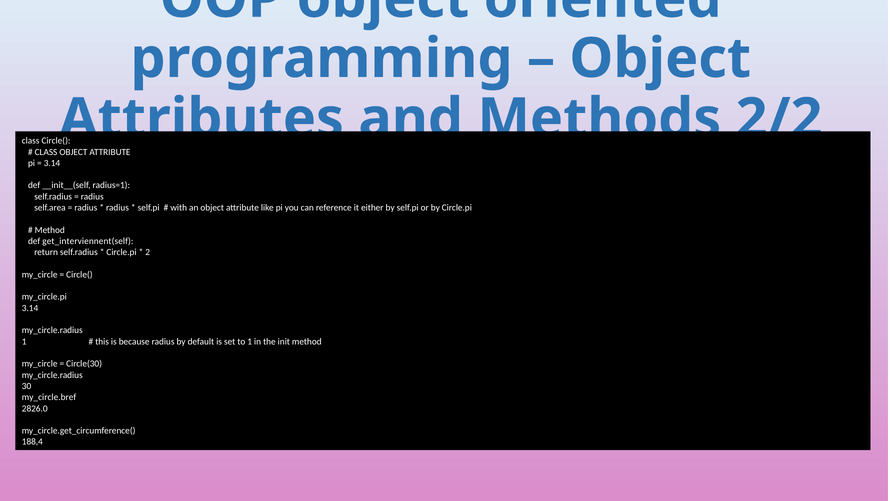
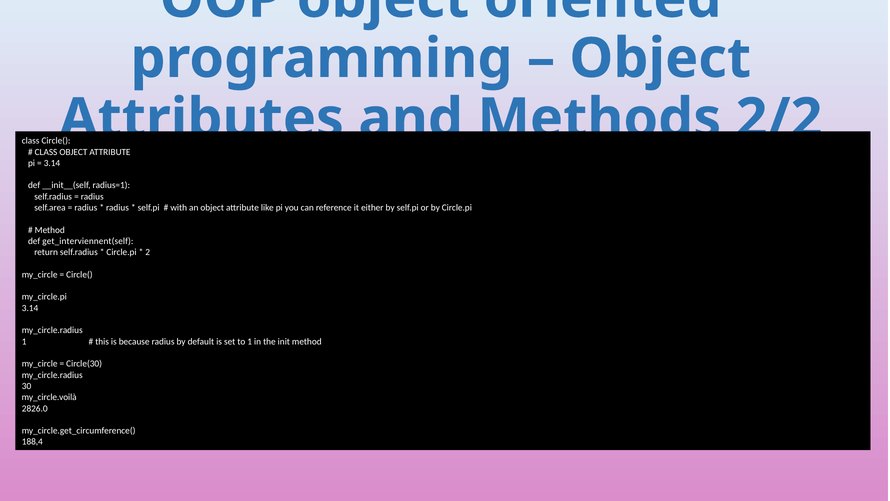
my_circle.bref: my_circle.bref -> my_circle.voilà (49, 397)
